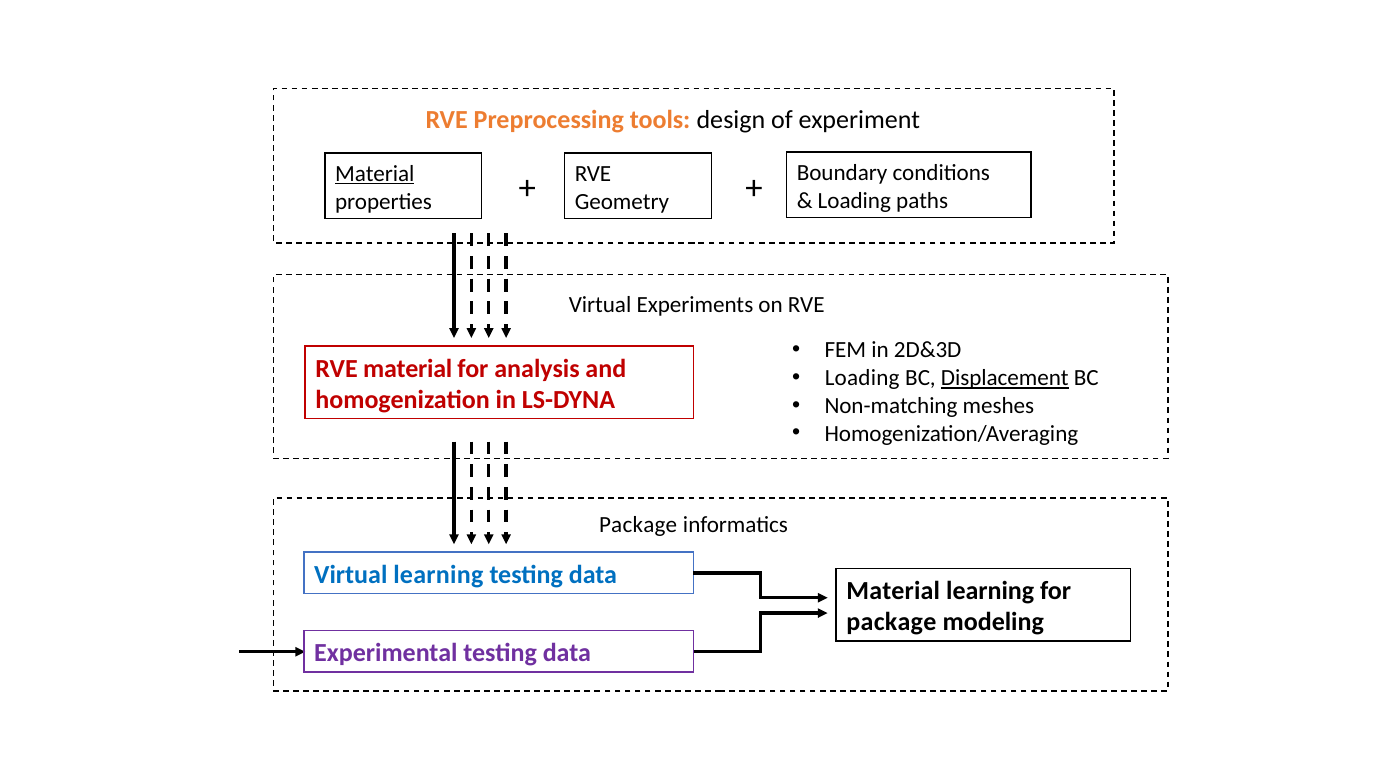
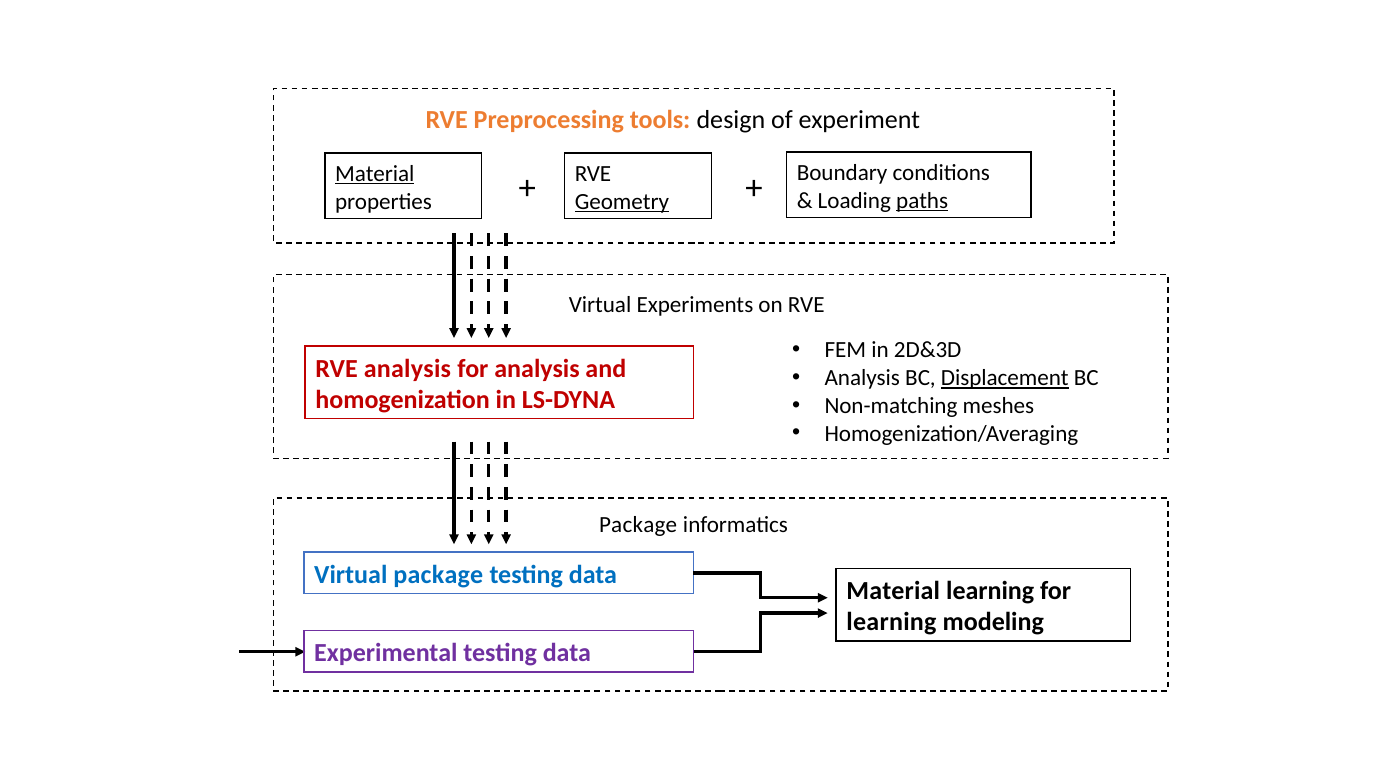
paths underline: none -> present (922, 200)
Geometry underline: none -> present (622, 201)
RVE material: material -> analysis (407, 369)
Loading: Loading -> Analysis (862, 378)
Virtual learning: learning -> package (438, 575)
package: package -> learning (891, 623)
